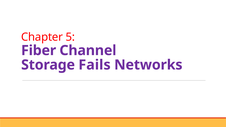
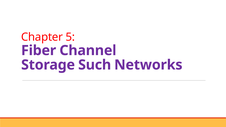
Fails: Fails -> Such (95, 65)
